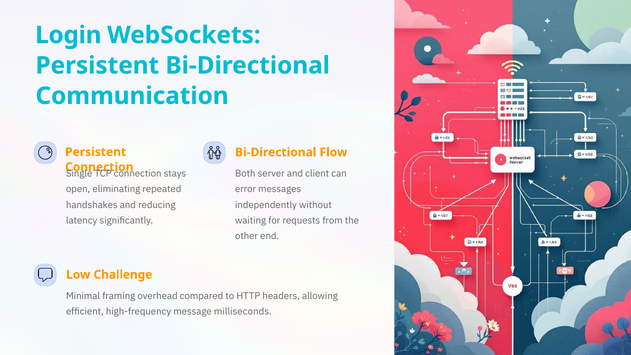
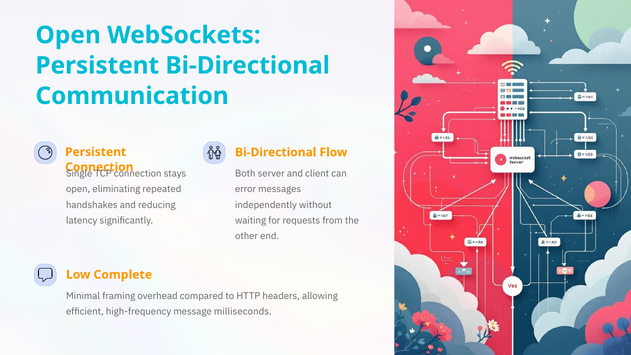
Login: Login -> Open (68, 35)
Challenge: Challenge -> Complete (123, 275)
